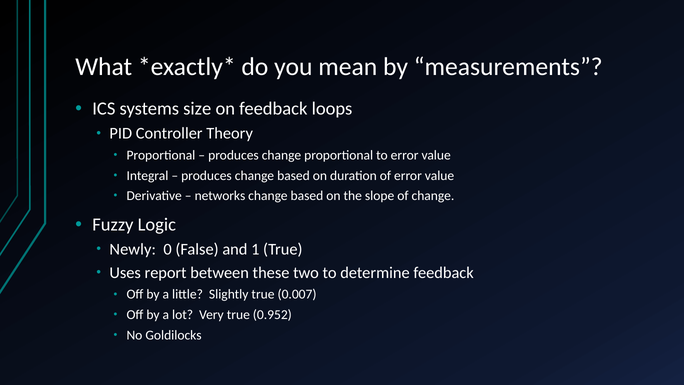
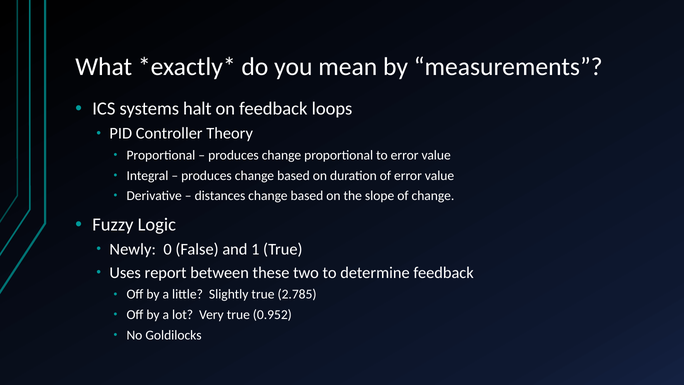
size: size -> halt (197, 109)
networks: networks -> distances (220, 196)
0.007: 0.007 -> 2.785 (297, 294)
